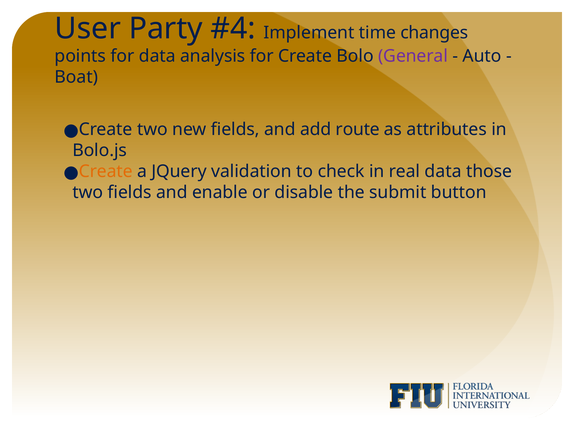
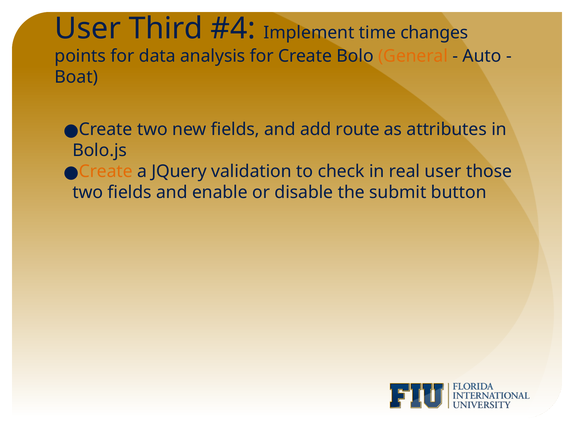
Party: Party -> Third (166, 28)
General colour: purple -> orange (413, 56)
real data: data -> user (443, 171)
